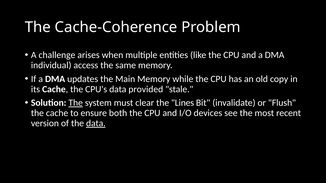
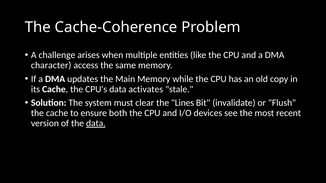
individual: individual -> character (51, 65)
provided: provided -> activates (146, 89)
The underline: present -> none (76, 103)
